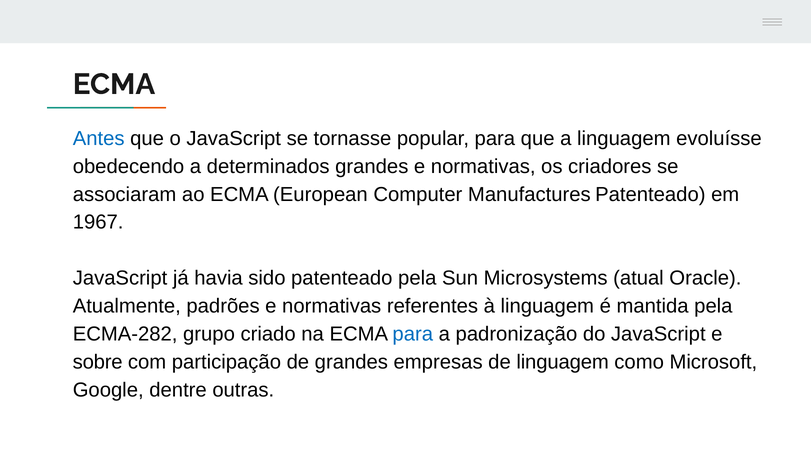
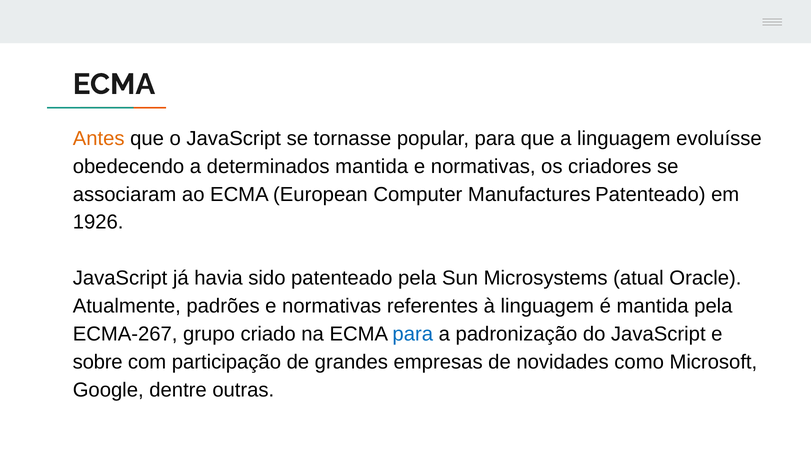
Antes colour: blue -> orange (99, 138)
determinados grandes: grandes -> mantida (372, 166)
1967: 1967 -> 1926 (98, 222)
ECMA-282: ECMA-282 -> ECMA-267 (125, 334)
de linguagem: linguagem -> novidades (563, 362)
